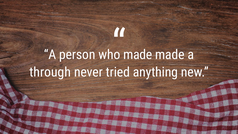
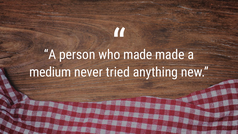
through: through -> medium (50, 72)
